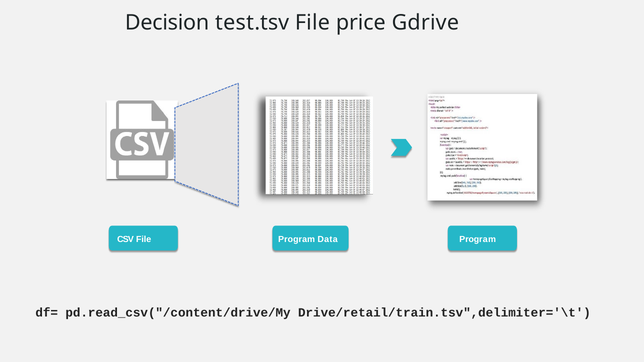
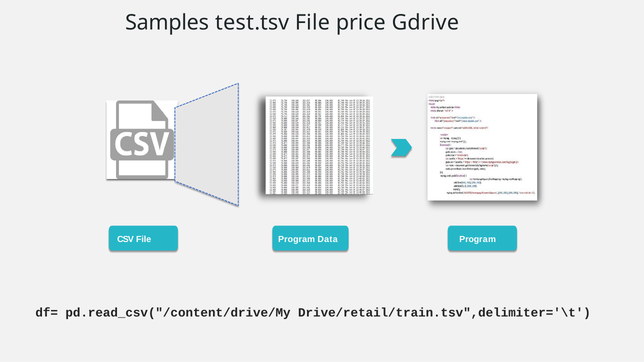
Decision: Decision -> Samples (167, 23)
